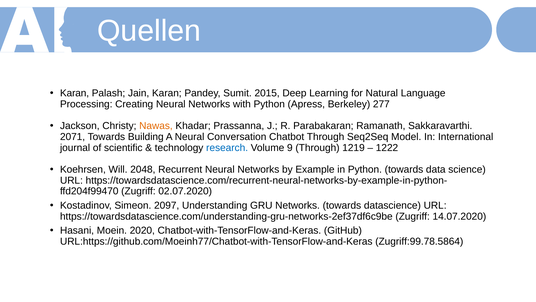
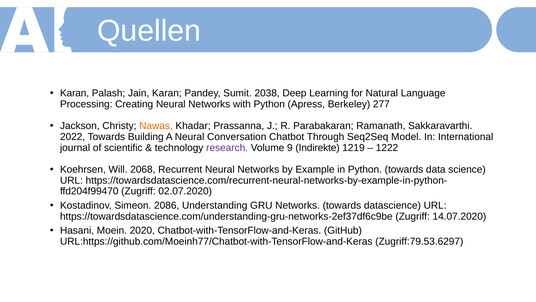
2015: 2015 -> 2038 (267, 93)
2071: 2071 -> 2022 (73, 137)
research colour: blue -> purple (227, 147)
9 Through: Through -> Indirekte (318, 147)
2048: 2048 -> 2068 (143, 169)
2097: 2097 -> 2086 (167, 205)
Zugriff:99.78.5864: Zugriff:99.78.5864 -> Zugriff:79.53.6297 (419, 241)
